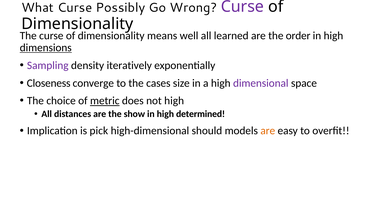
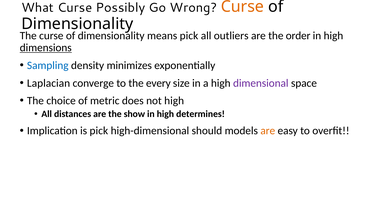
Curse colour: purple -> orange (242, 7)
means well: well -> pick (189, 36)
learned: learned -> outliers (231, 36)
Sampling colour: purple -> blue (48, 65)
iteratively: iteratively -> minimizes (129, 65)
Closeness: Closeness -> Laplacian (49, 83)
cases: cases -> every (158, 83)
metric underline: present -> none (105, 101)
determined: determined -> determines (201, 114)
